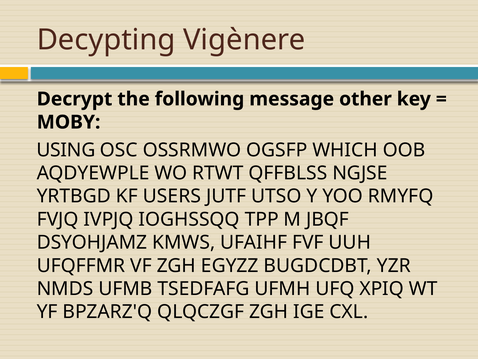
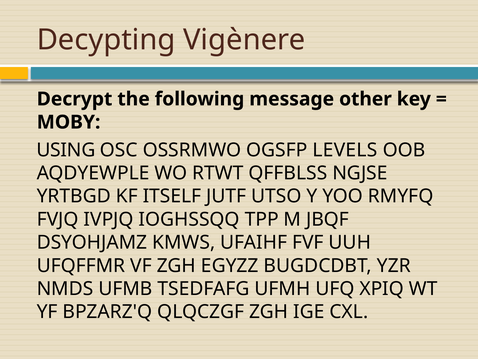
WHICH: WHICH -> LEVELS (345, 150)
USERS: USERS -> ITSELF (172, 196)
